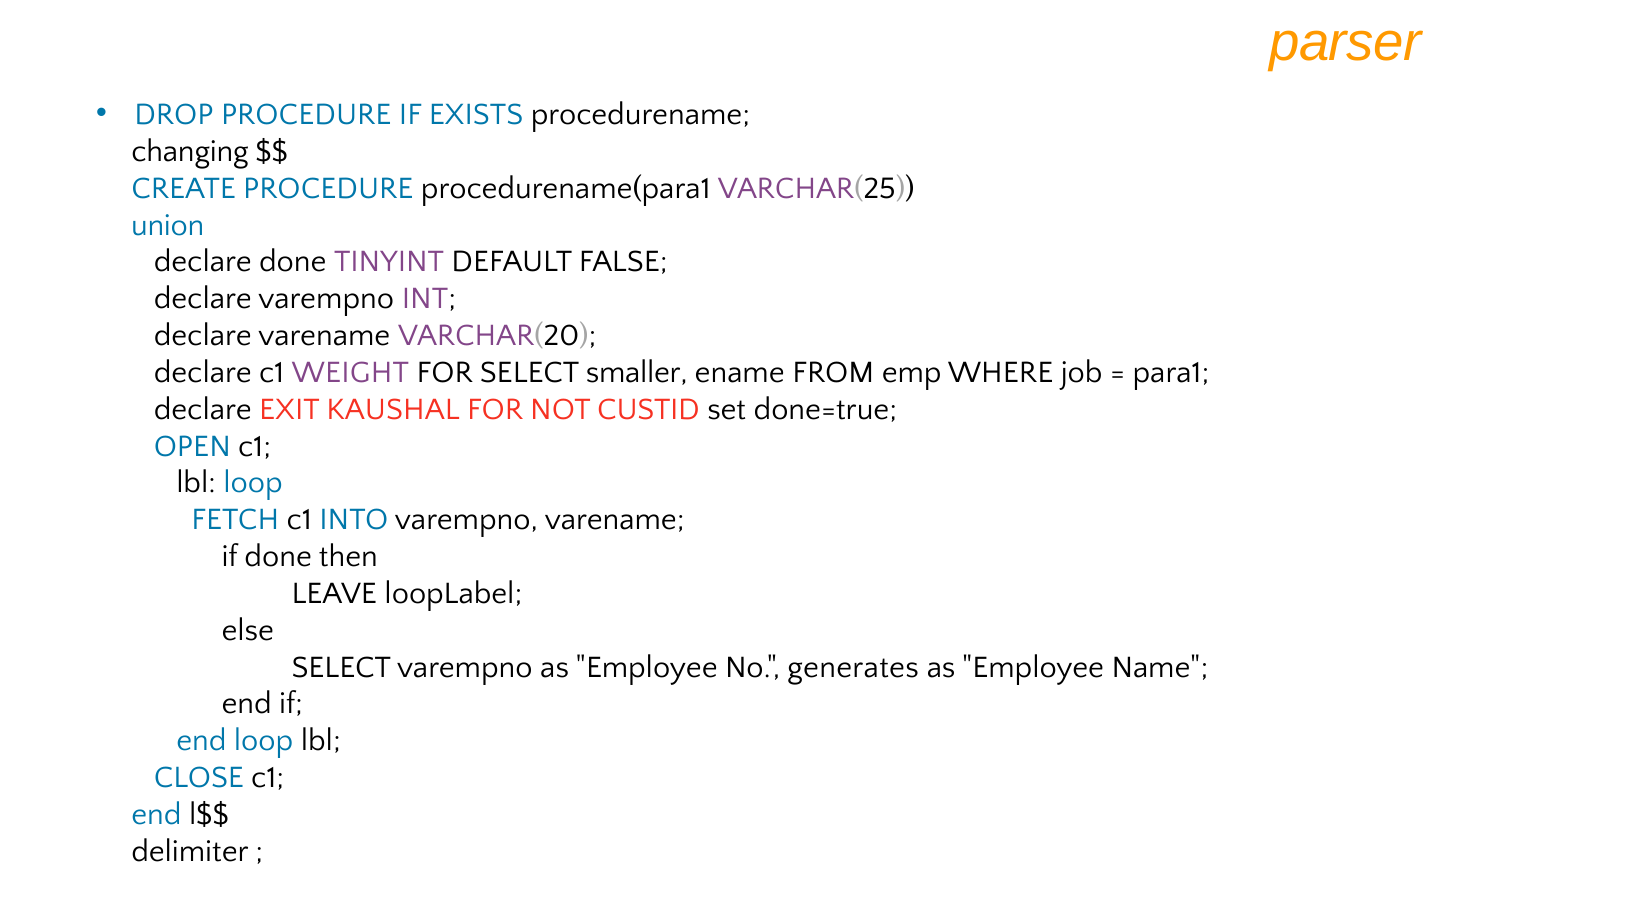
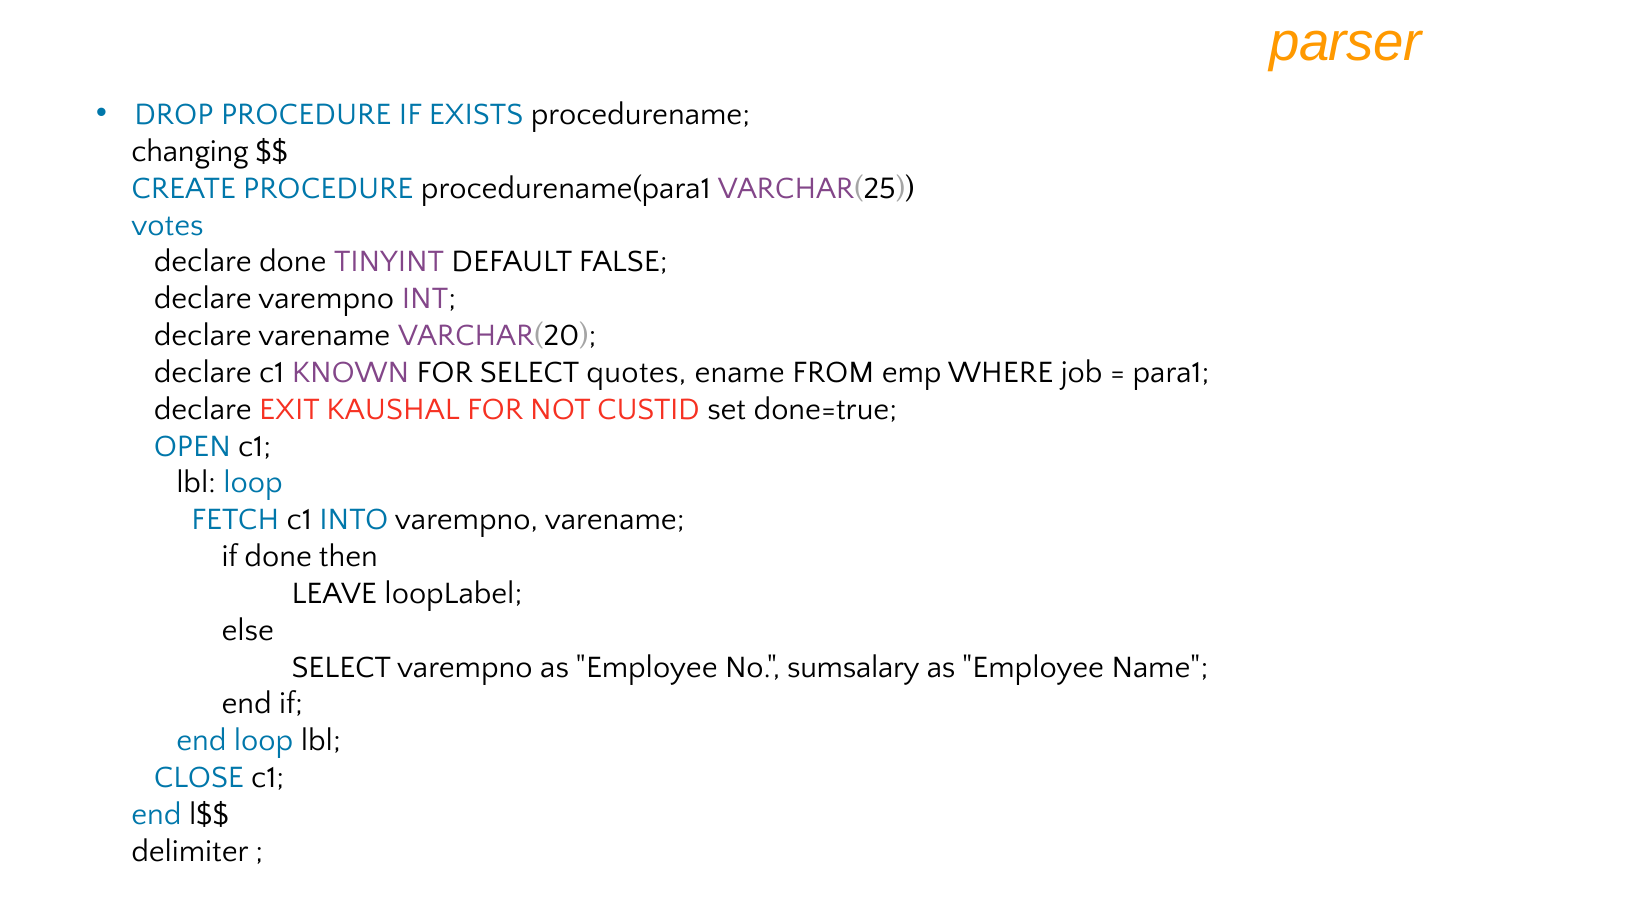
union: union -> votes (168, 225)
WEIGHT: WEIGHT -> KNOWN (351, 372)
smaller: smaller -> quotes (636, 372)
generates: generates -> sumsalary (853, 667)
